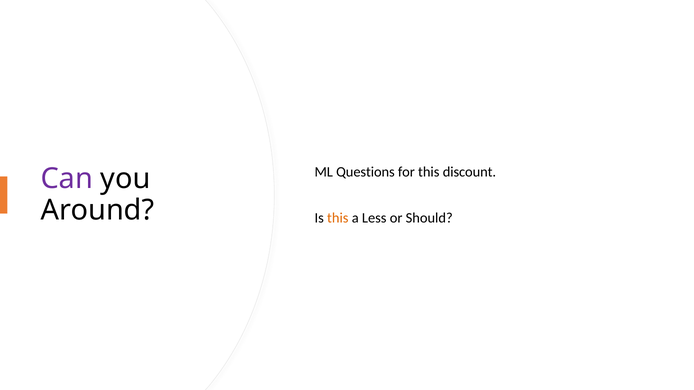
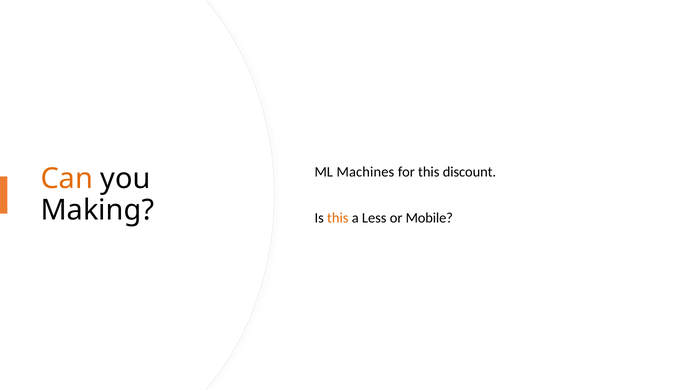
Questions: Questions -> Machines (365, 172)
Can colour: purple -> orange (67, 179)
Around: Around -> Making (97, 210)
Should: Should -> Mobile (429, 218)
